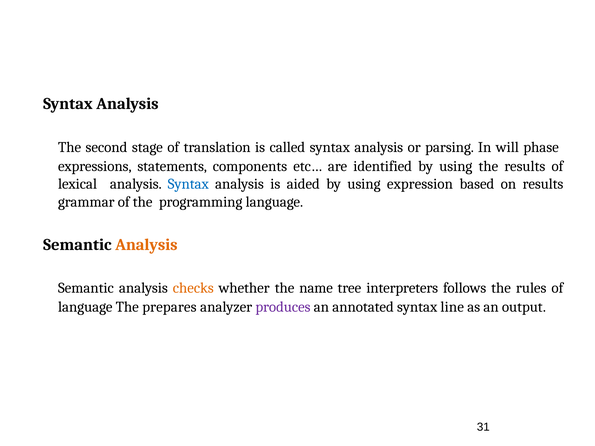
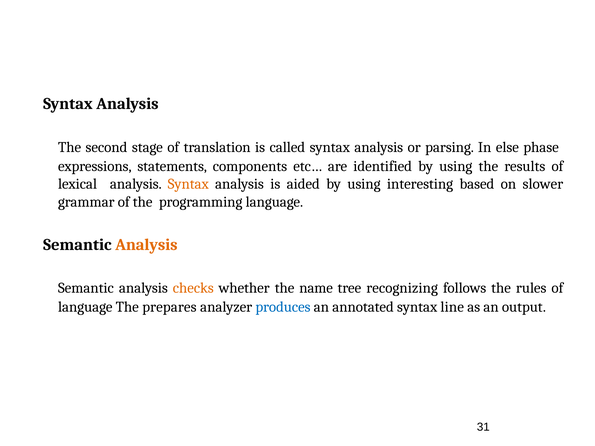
will: will -> else (507, 147)
Syntax colour: blue -> orange (188, 184)
expression: expression -> interesting (420, 184)
on results: results -> slower (543, 184)
interpreters: interpreters -> recognizing (402, 288)
produces colour: purple -> blue (283, 307)
